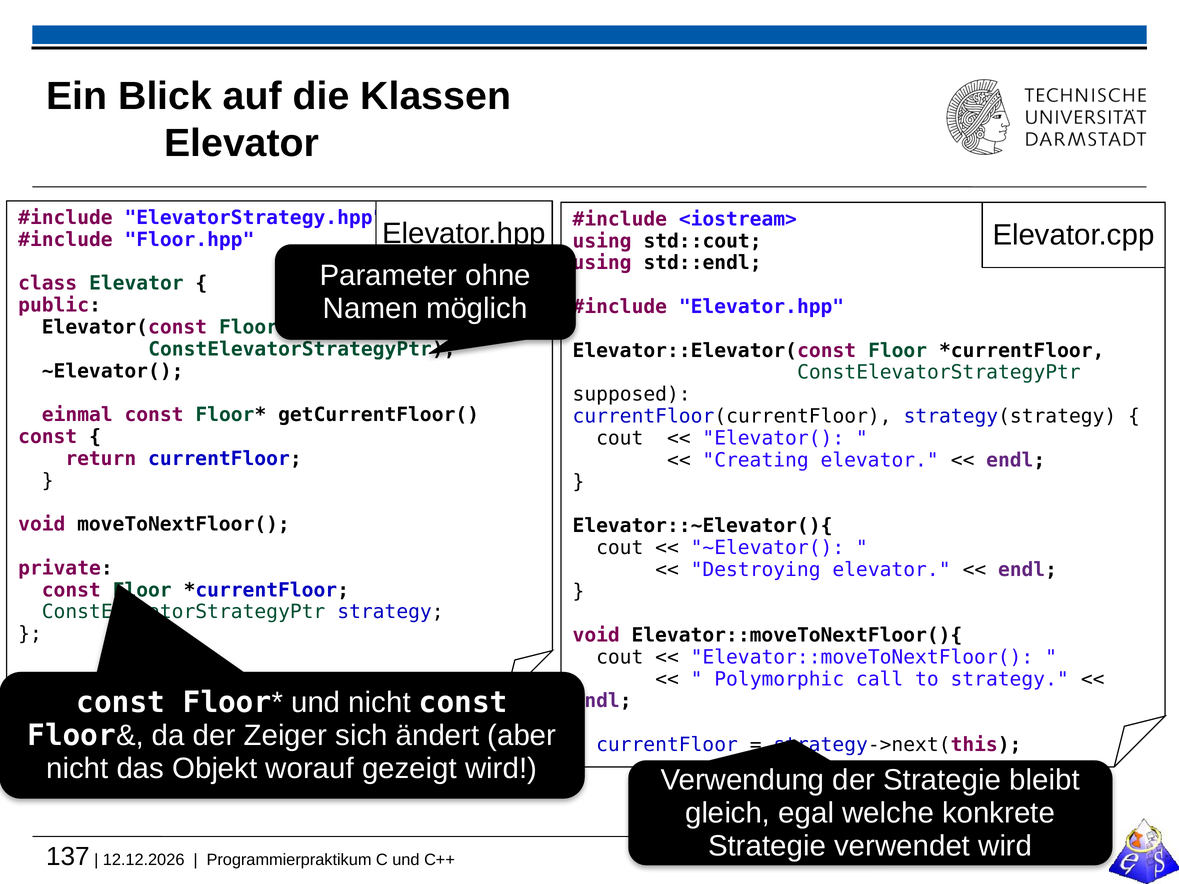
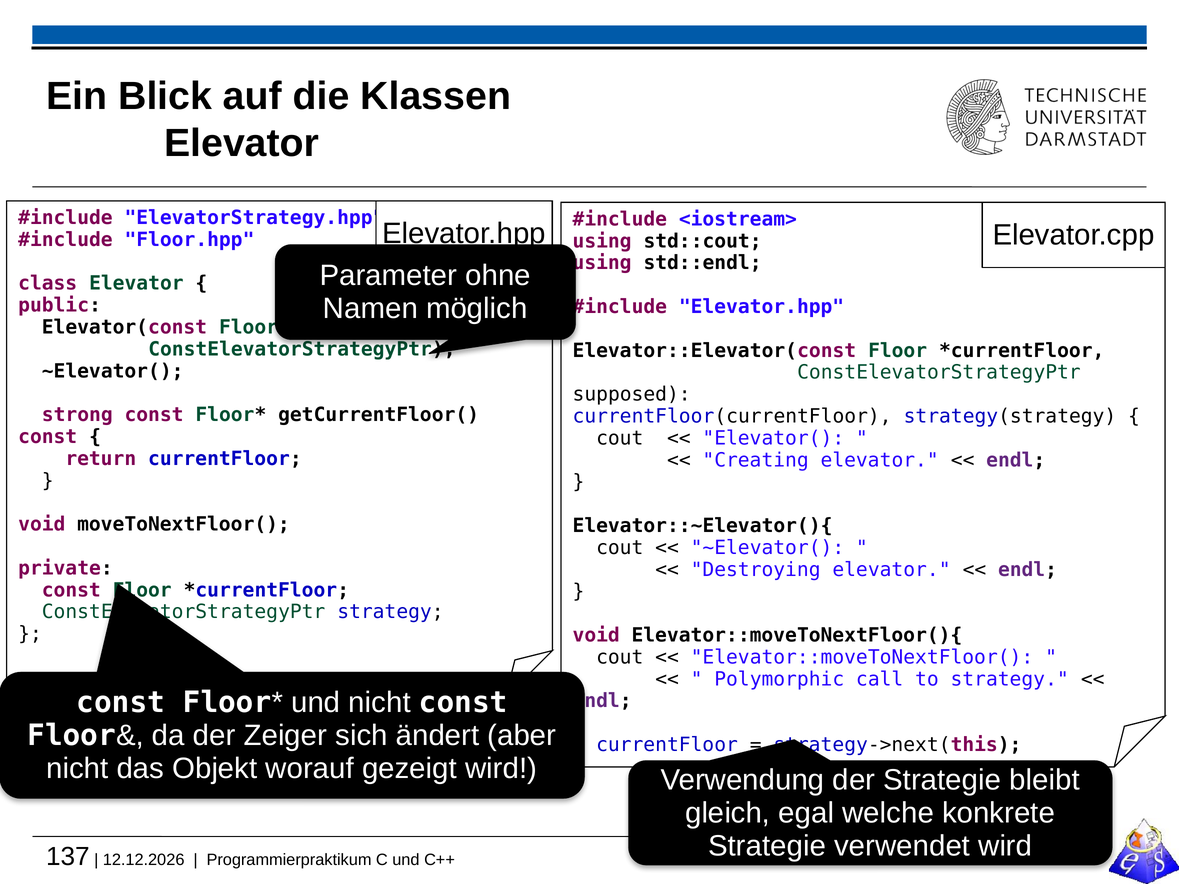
einmal: einmal -> strong (77, 415)
